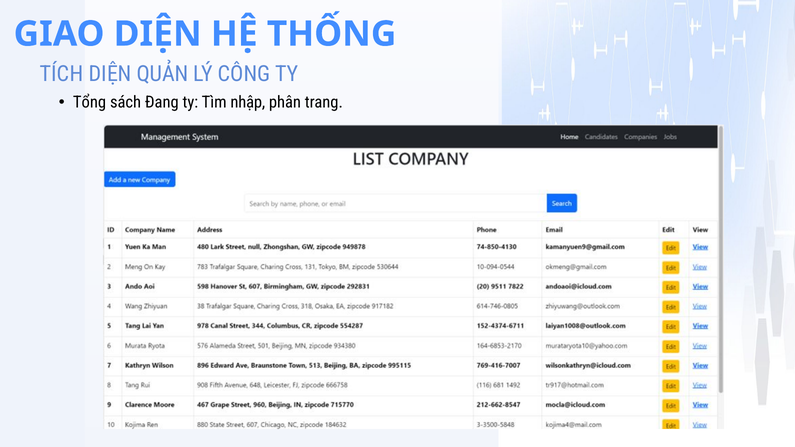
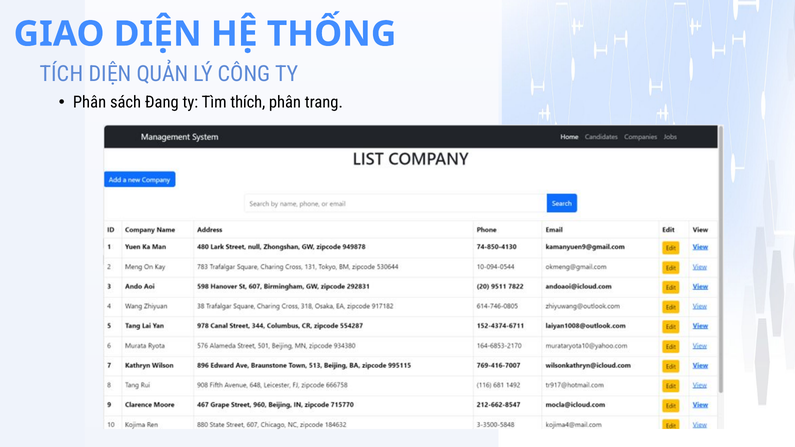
Tổng: Tổng -> Phân (90, 103)
nhập: nhập -> thích (248, 103)
